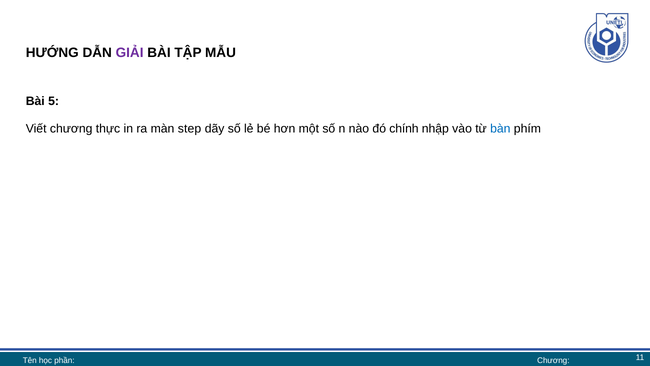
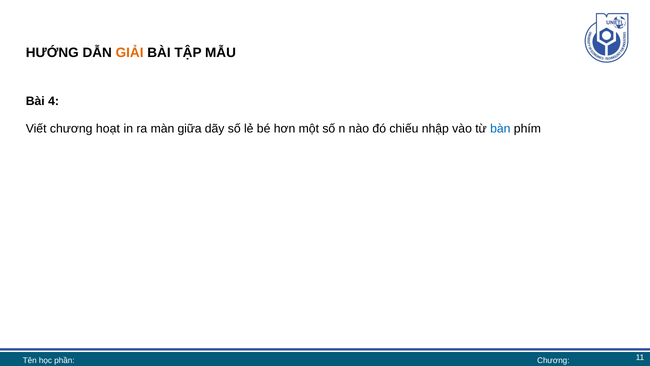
GIẢI colour: purple -> orange (130, 53)
5: 5 -> 4 (54, 101)
thực: thực -> hoạt (108, 129)
step: step -> giữa (190, 129)
chính: chính -> chiếu (404, 129)
